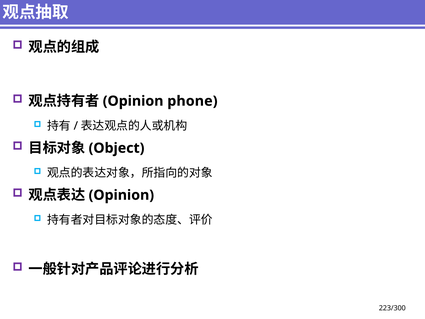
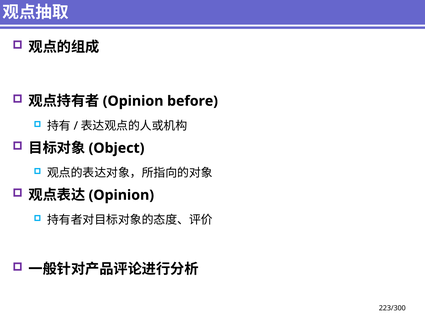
phone: phone -> before (193, 101)
